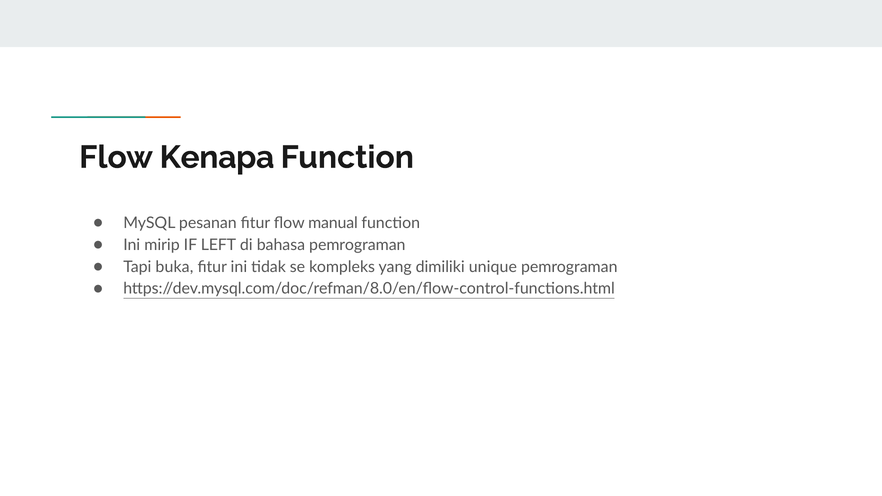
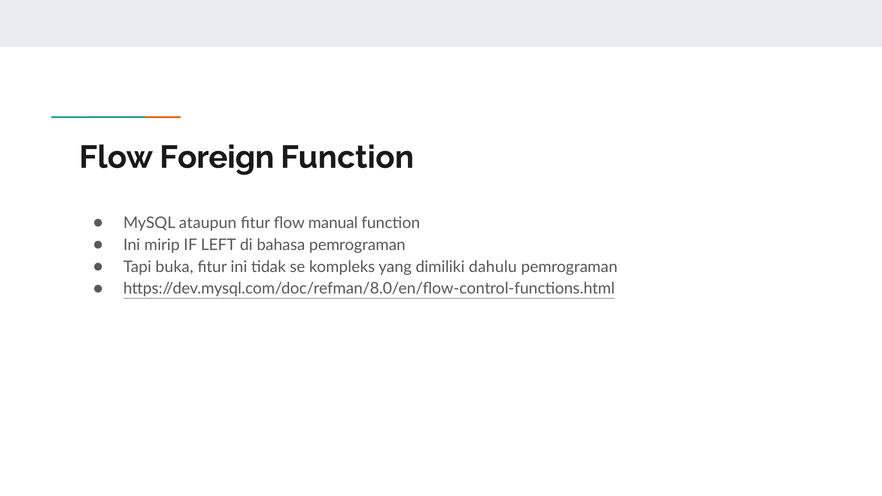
Kenapa: Kenapa -> Foreign (217, 157)
pesanan: pesanan -> ataupun (208, 223)
unique: unique -> dahulu (493, 267)
